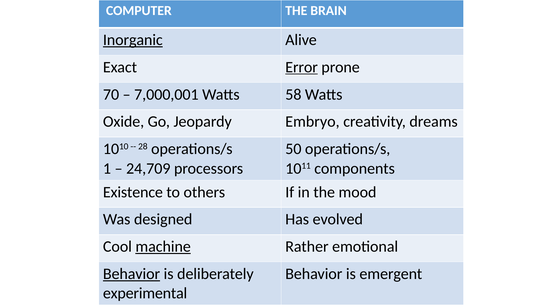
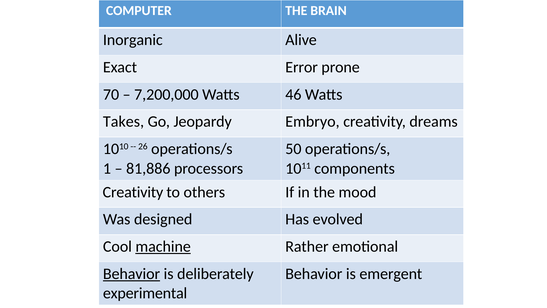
Inorganic underline: present -> none (133, 40)
Error underline: present -> none (302, 67)
7,000,001: 7,000,001 -> 7,200,000 (166, 94)
58: 58 -> 46 (293, 94)
Oxide: Oxide -> Takes (124, 122)
28: 28 -> 26 (143, 146)
24,709: 24,709 -> 81,886 (148, 168)
Existence: Existence -> Creativity (133, 192)
